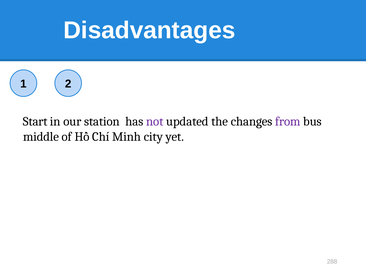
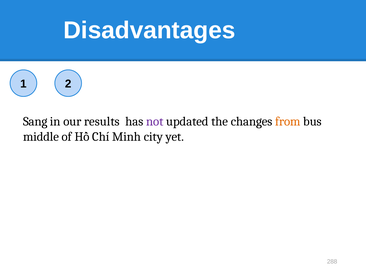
Start: Start -> Sang (35, 122)
station: station -> results (102, 122)
from colour: purple -> orange (288, 122)
